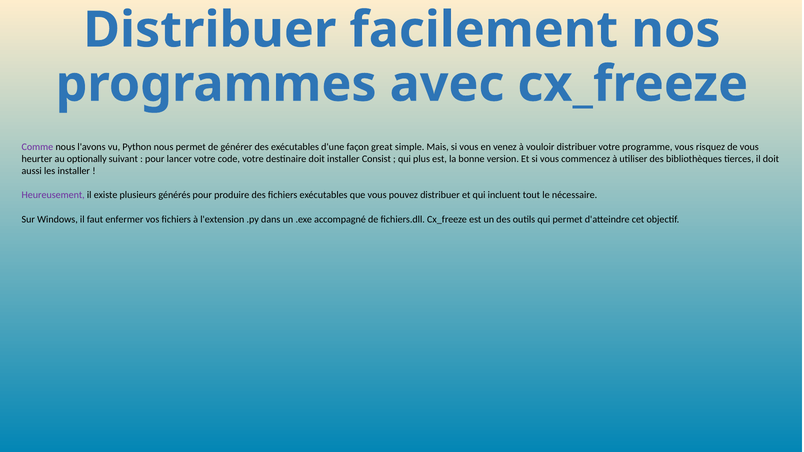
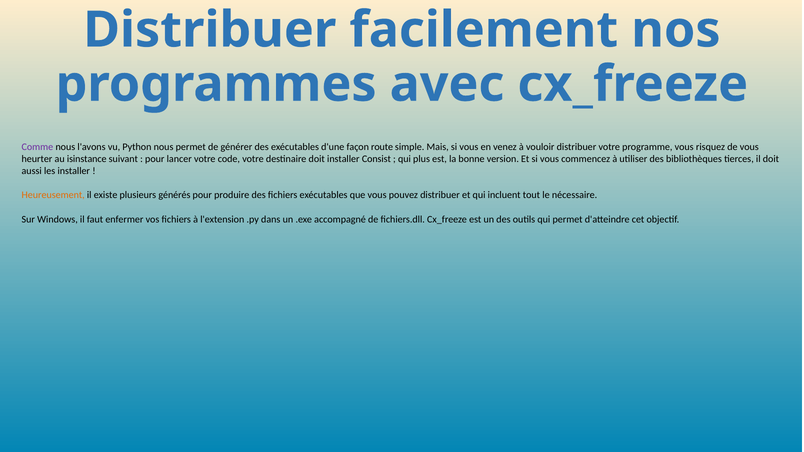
great: great -> route (382, 147)
optionally: optionally -> isinstance (87, 159)
Heureusement colour: purple -> orange (53, 195)
